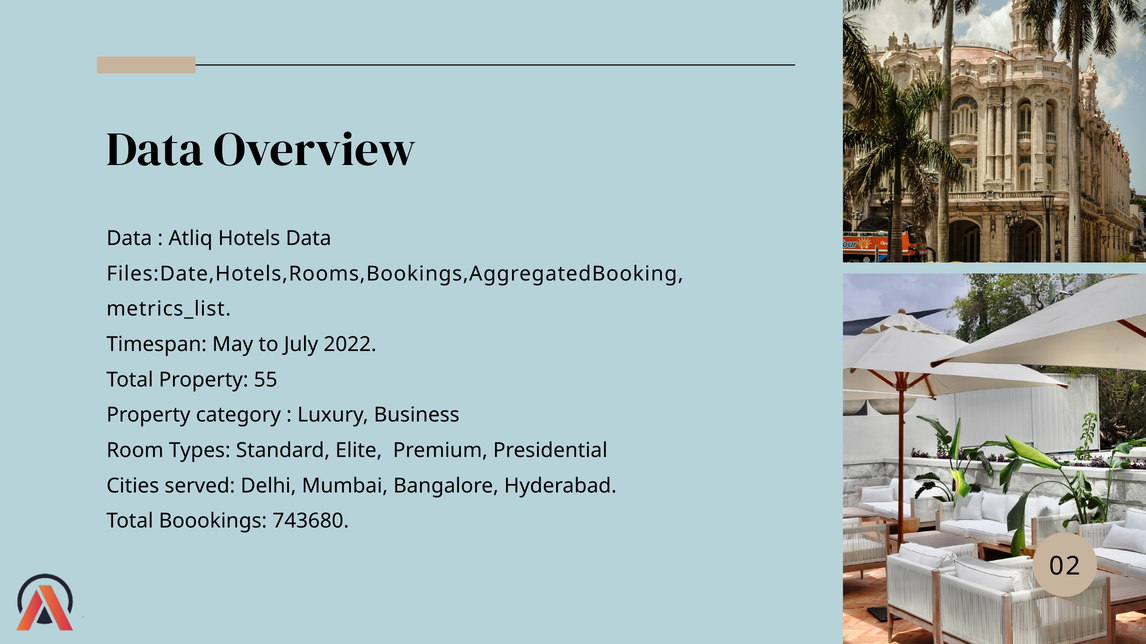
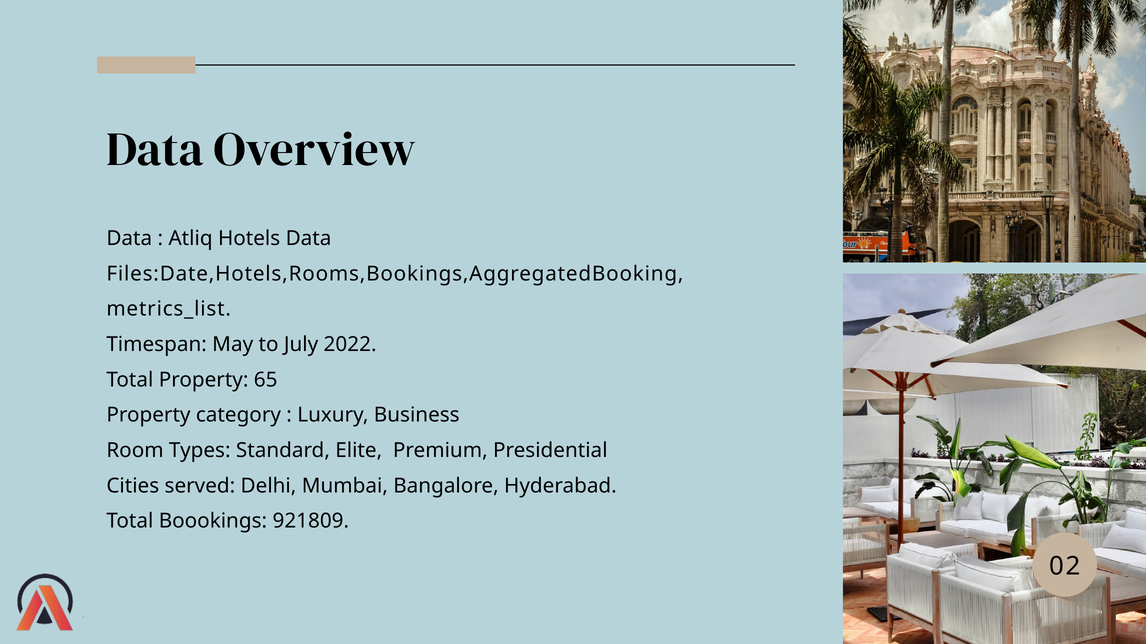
55: 55 -> 65 (266, 380)
743680: 743680 -> 921809 (311, 522)
